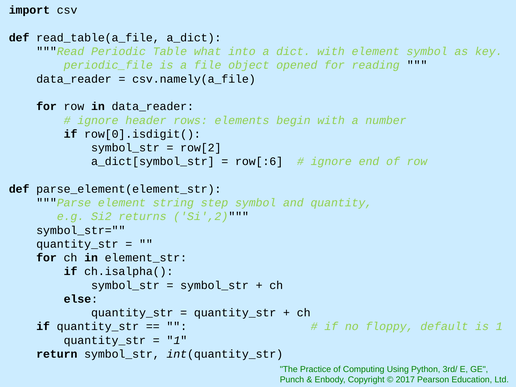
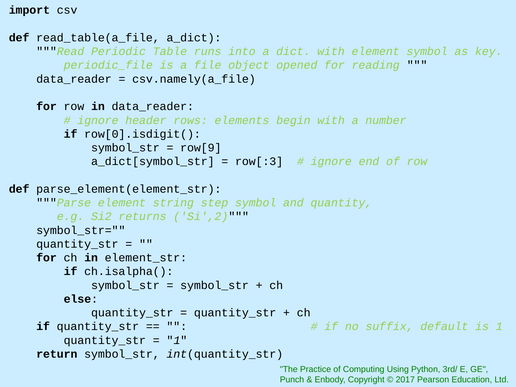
what: what -> runs (208, 51)
row[2: row[2 -> row[9 (201, 148)
row[:6: row[:6 -> row[:3 (259, 161)
floppy: floppy -> suffix (390, 327)
